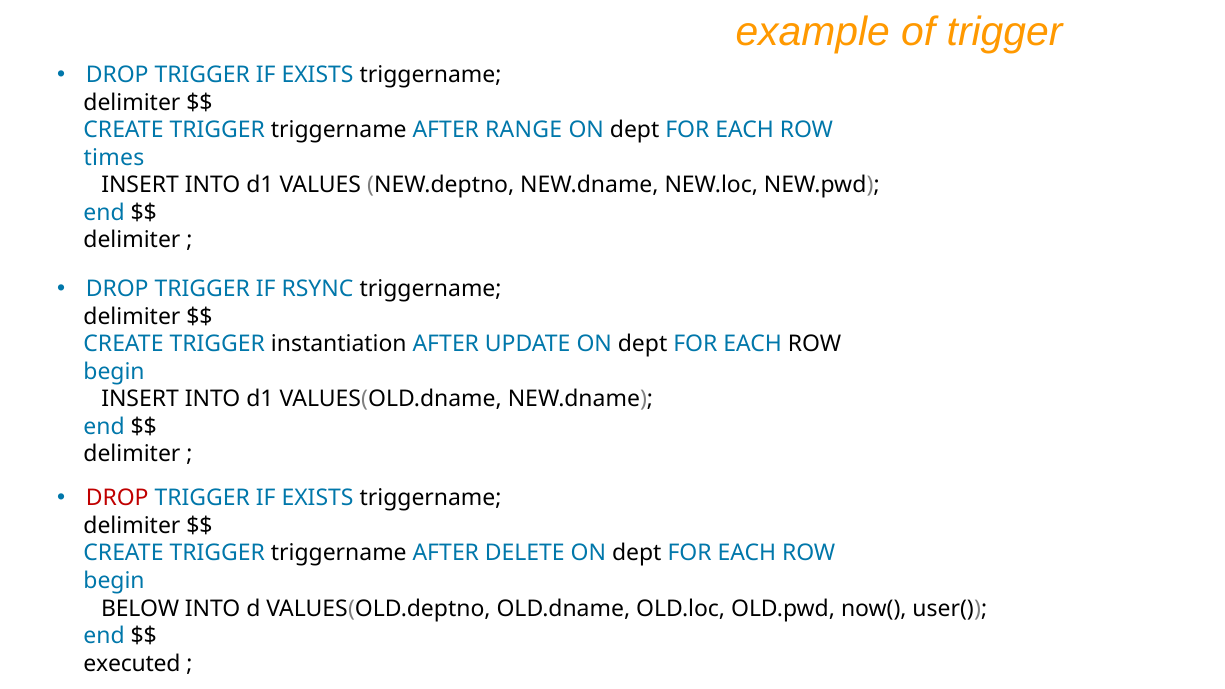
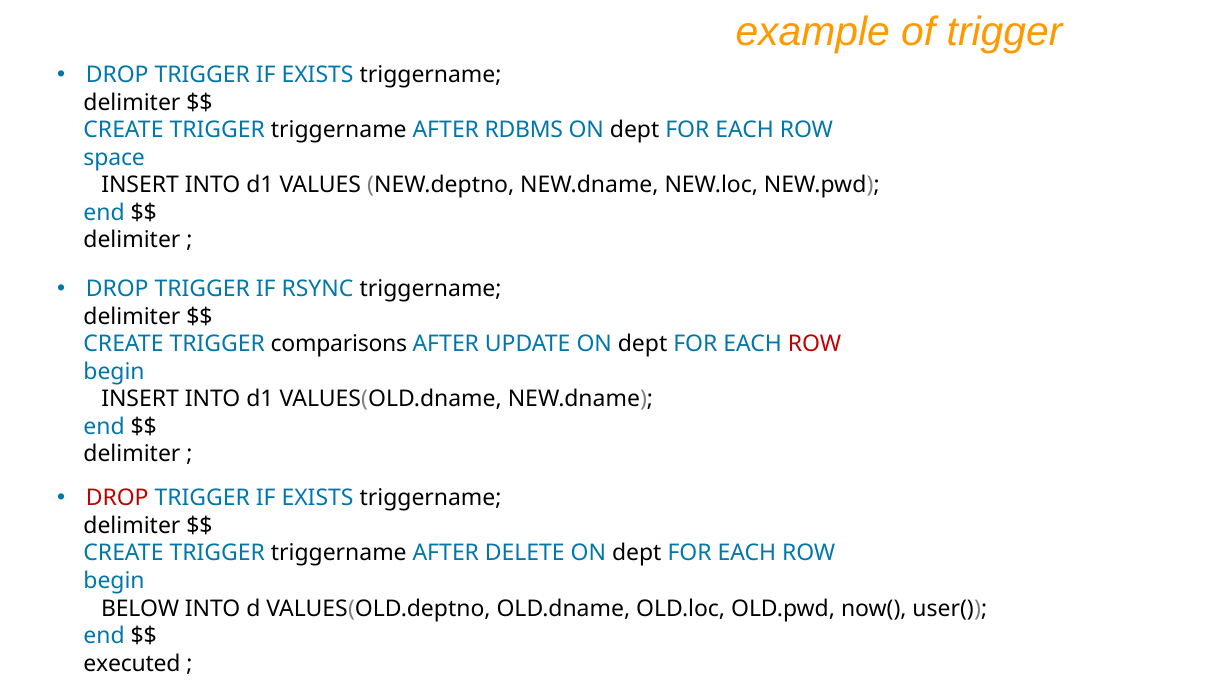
RANGE: RANGE -> RDBMS (524, 130)
times: times -> space (114, 158)
instantiation: instantiation -> comparisons (339, 344)
ROW colour: black -> red (815, 344)
